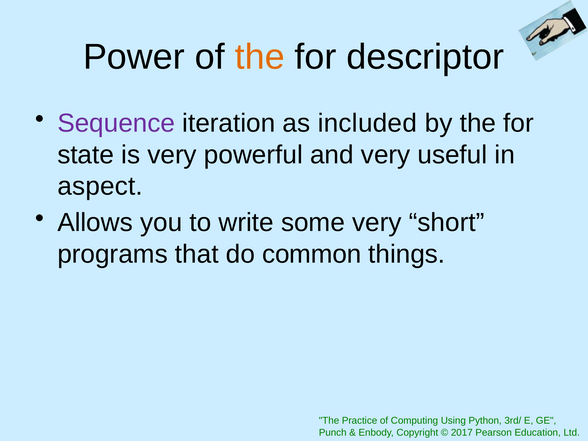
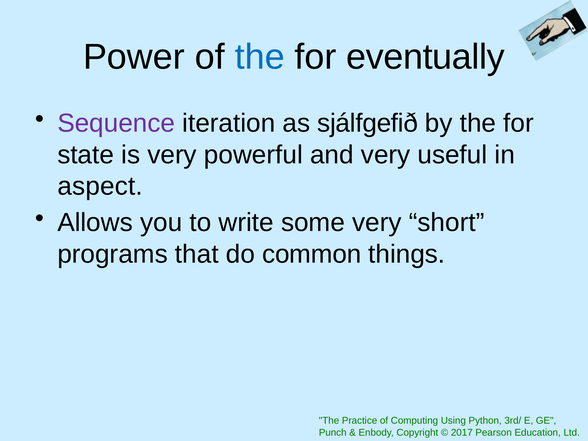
the colour: orange -> blue (260, 57)
descriptor: descriptor -> eventually (425, 57)
included: included -> sjálfgefið (368, 123)
